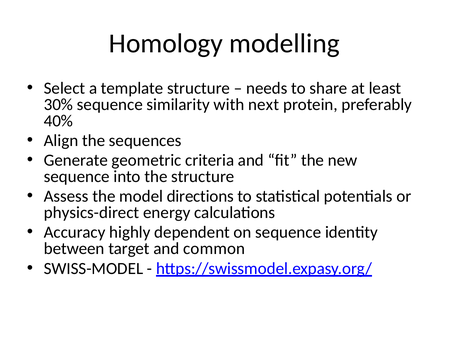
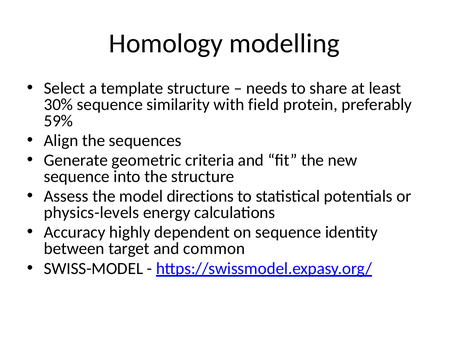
next: next -> field (264, 105)
40%: 40% -> 59% (58, 121)
physics-direct: physics-direct -> physics-levels (92, 213)
